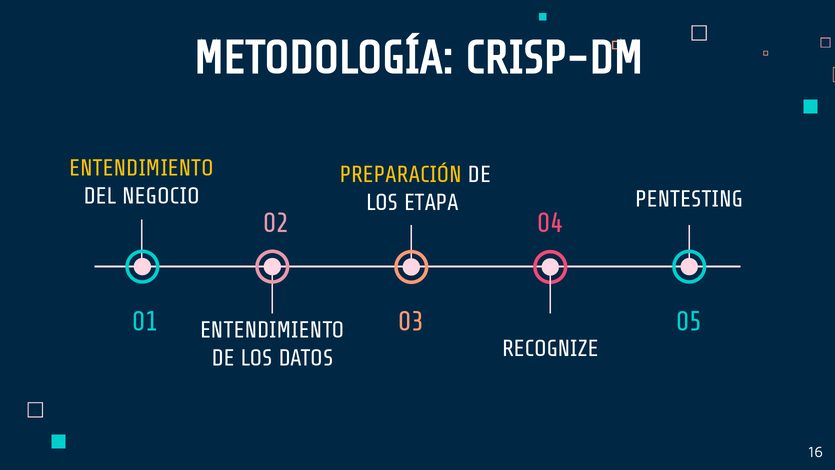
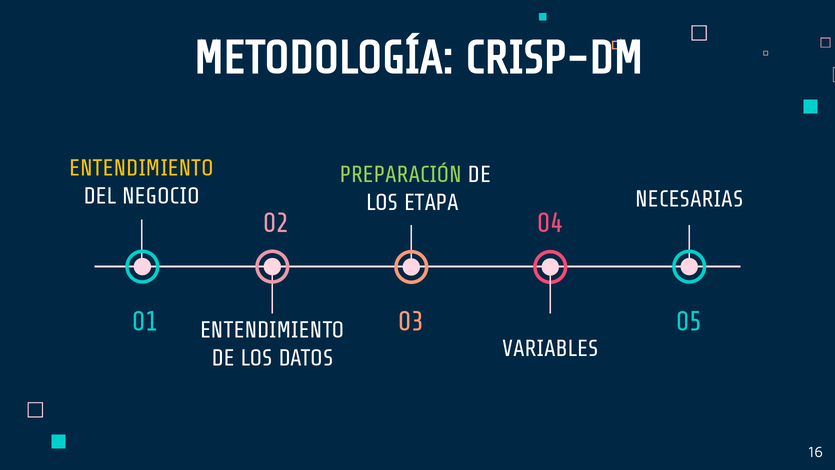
PREPARACIÓN colour: yellow -> light green (401, 175)
PENTESTING: PENTESTING -> NECESARIAS (689, 199)
RECOGNIZE: RECOGNIZE -> VARIABLES (550, 348)
